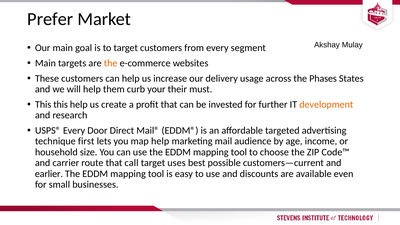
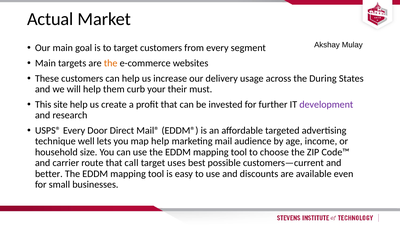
Prefer: Prefer -> Actual (50, 19)
Phases: Phases -> During (323, 78)
This this: this -> site (61, 104)
development colour: orange -> purple (326, 104)
first: first -> well (86, 141)
earlier: earlier -> better (49, 174)
